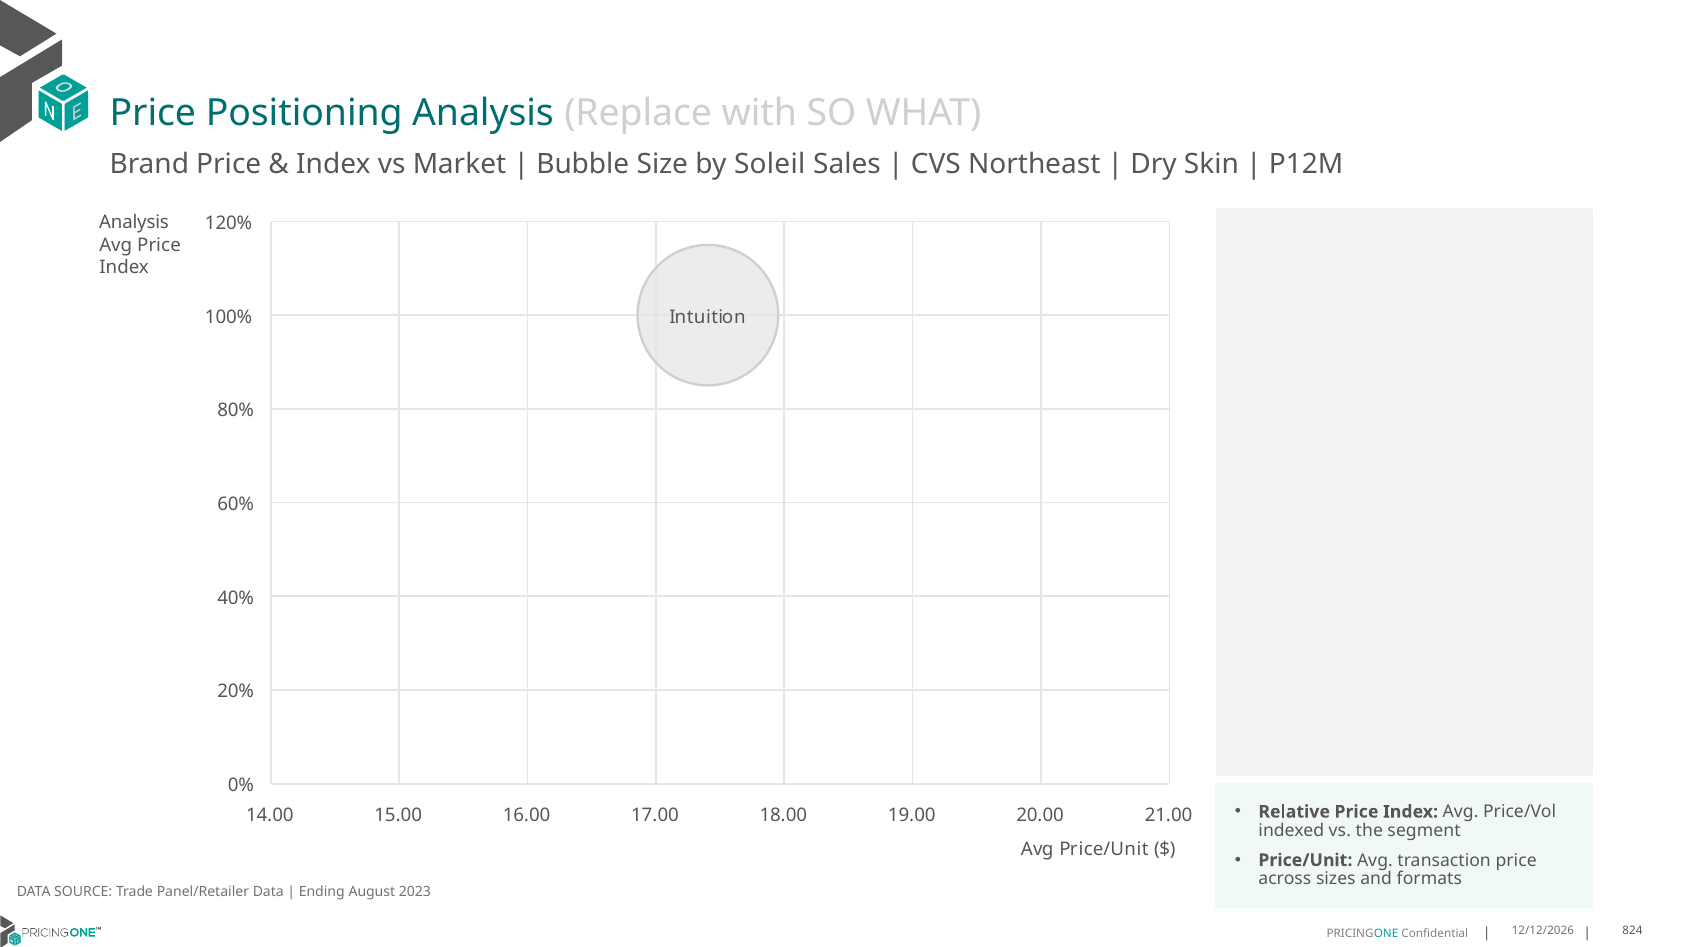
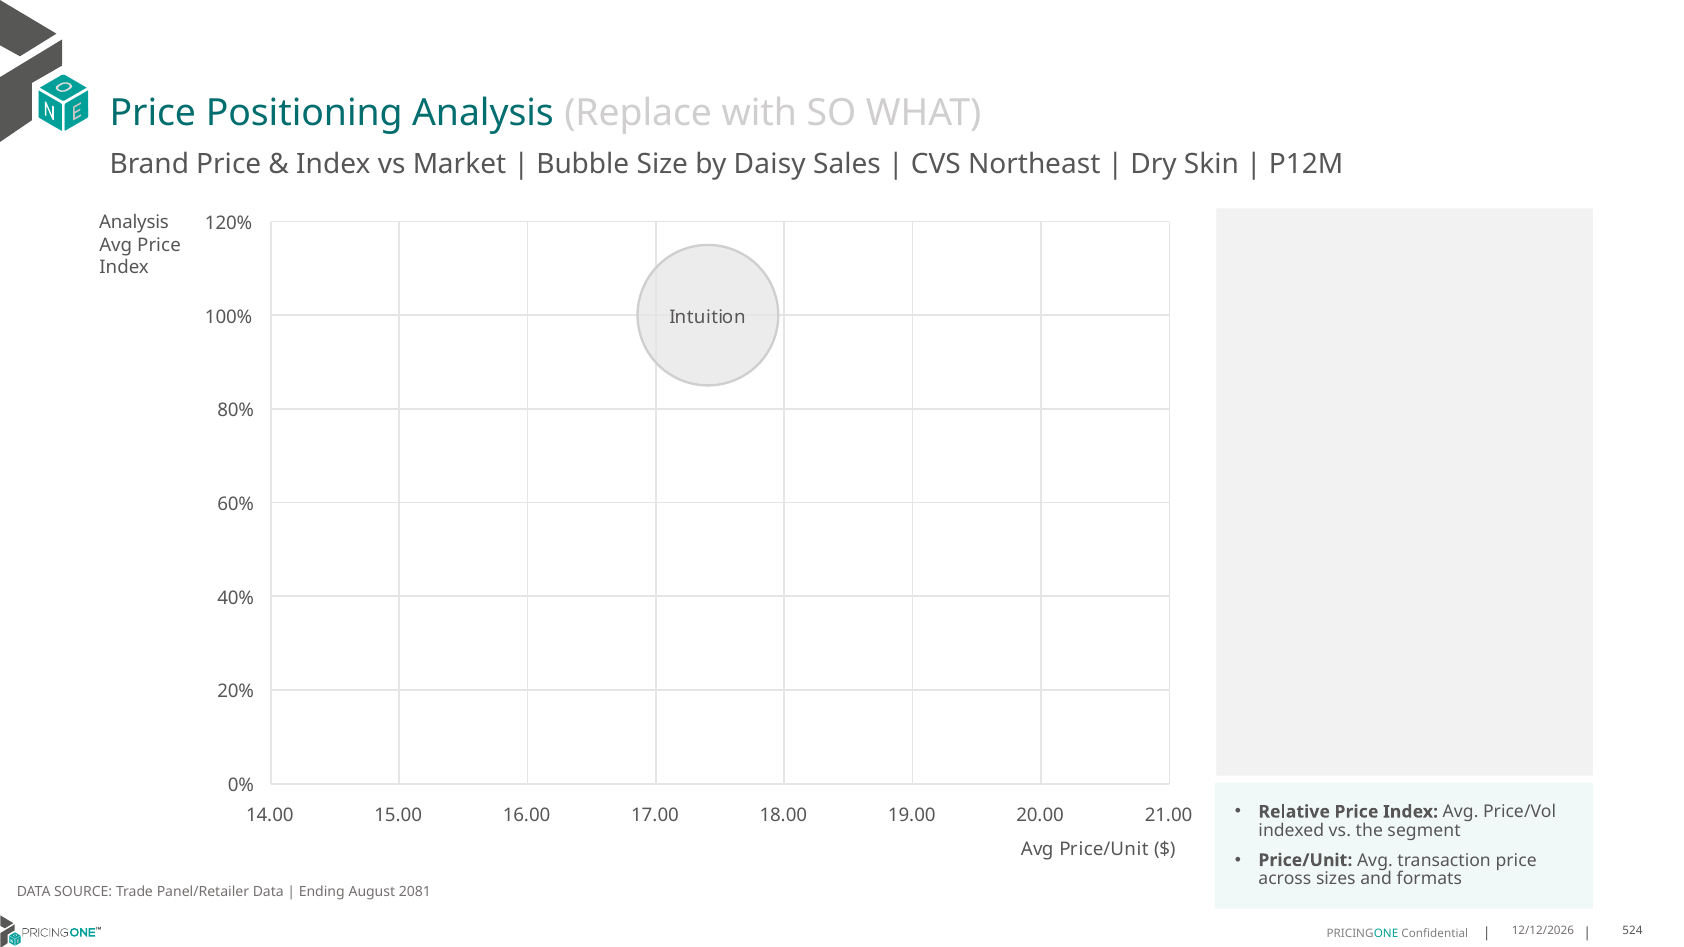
Soleil: Soleil -> Daisy (770, 164)
2023: 2023 -> 2081 (415, 892)
824: 824 -> 524 (1632, 931)
